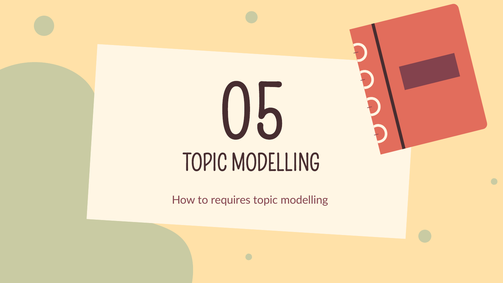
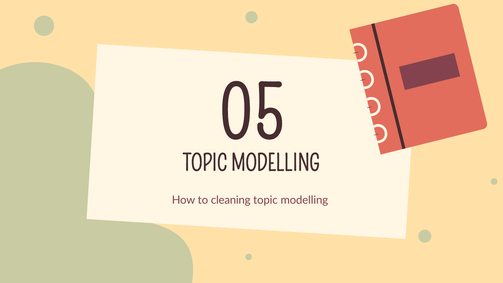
requires: requires -> cleaning (231, 200)
